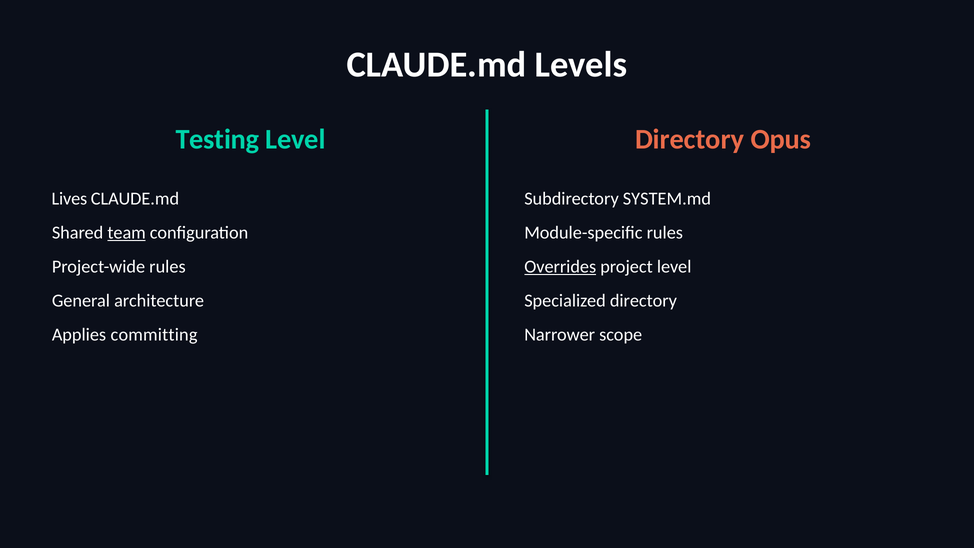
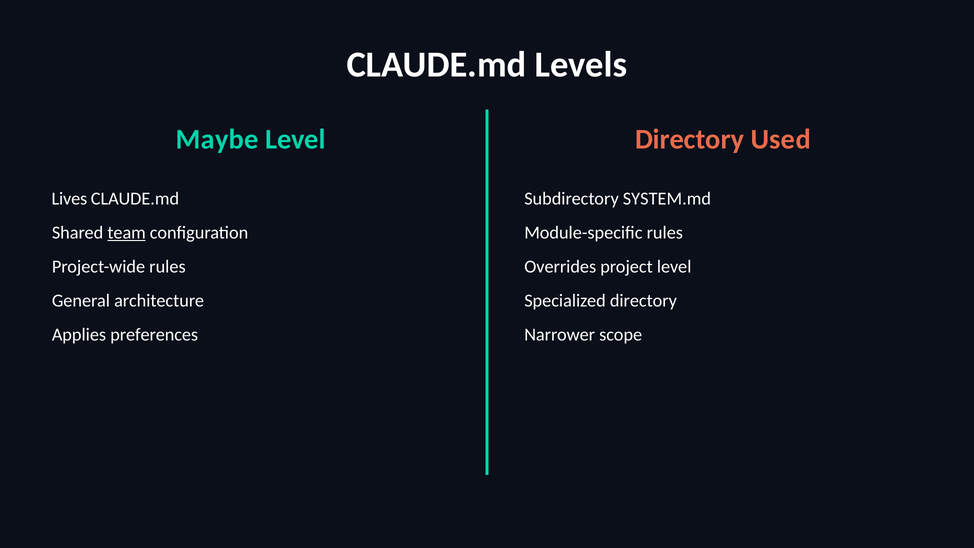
Testing: Testing -> Maybe (217, 139)
Opus: Opus -> Used (781, 139)
Overrides underline: present -> none (560, 267)
committing: committing -> preferences (154, 335)
